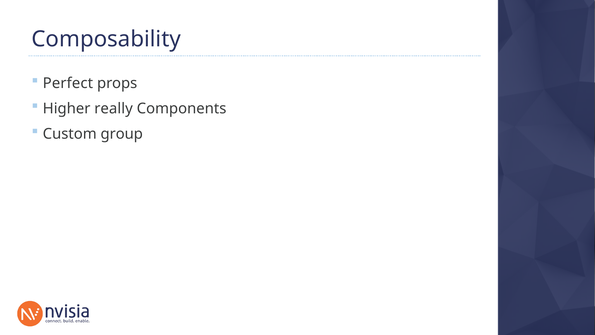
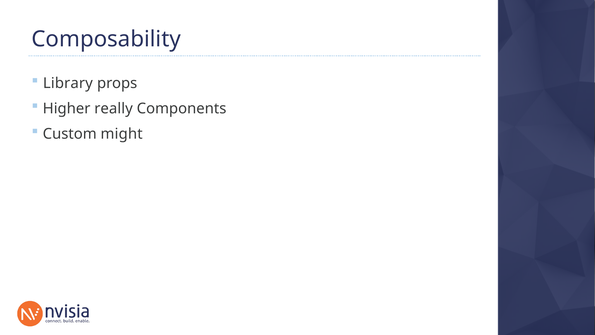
Perfect: Perfect -> Library (68, 83)
group: group -> might (122, 134)
